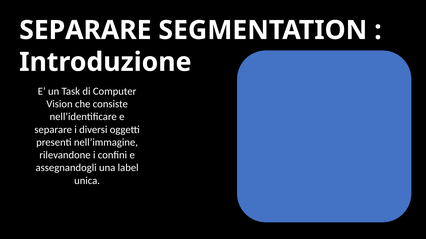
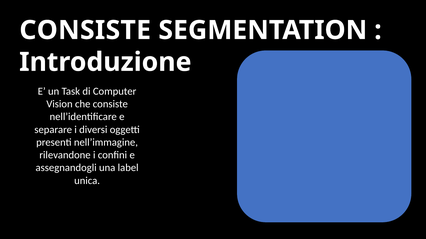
SEPARARE: SEPARARE -> CONSISTE (85, 30)
